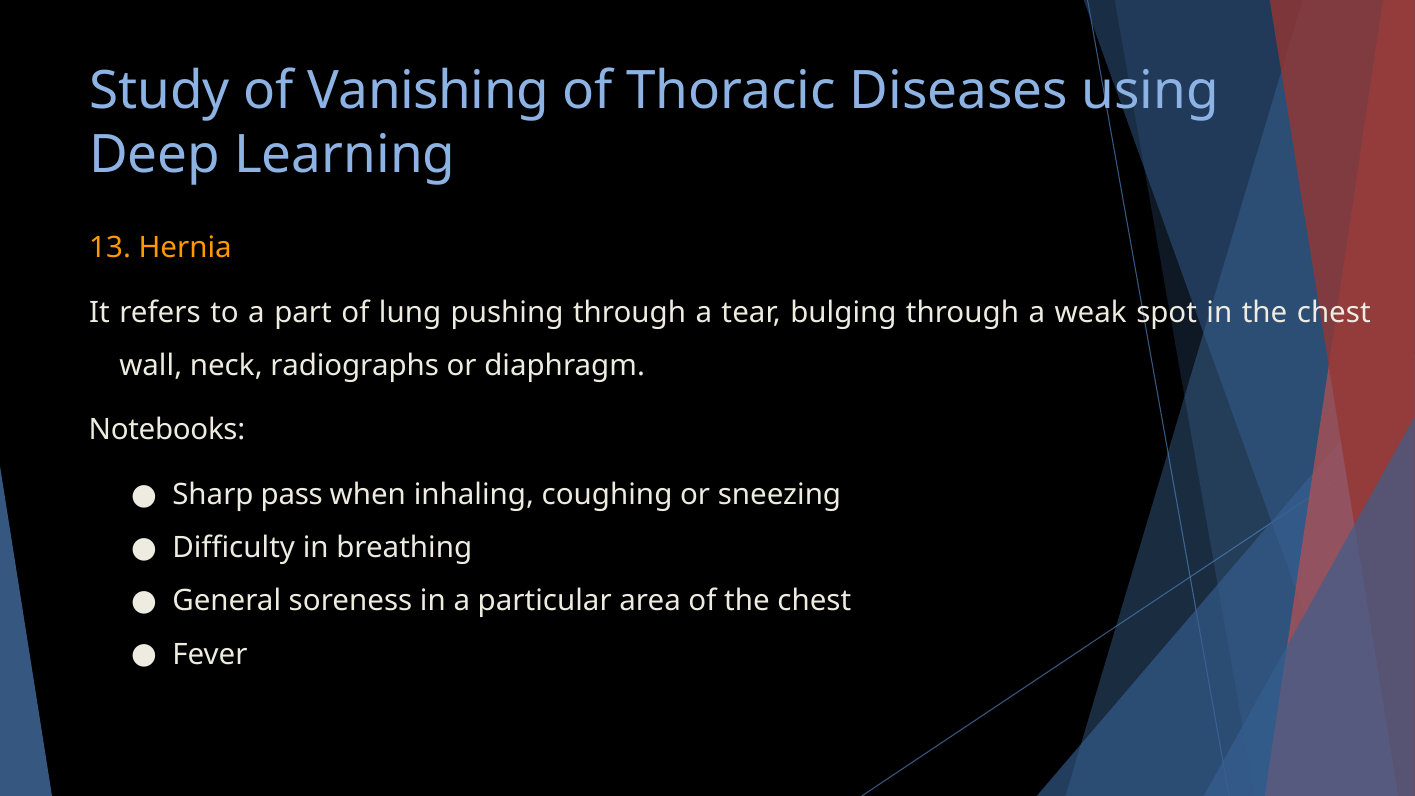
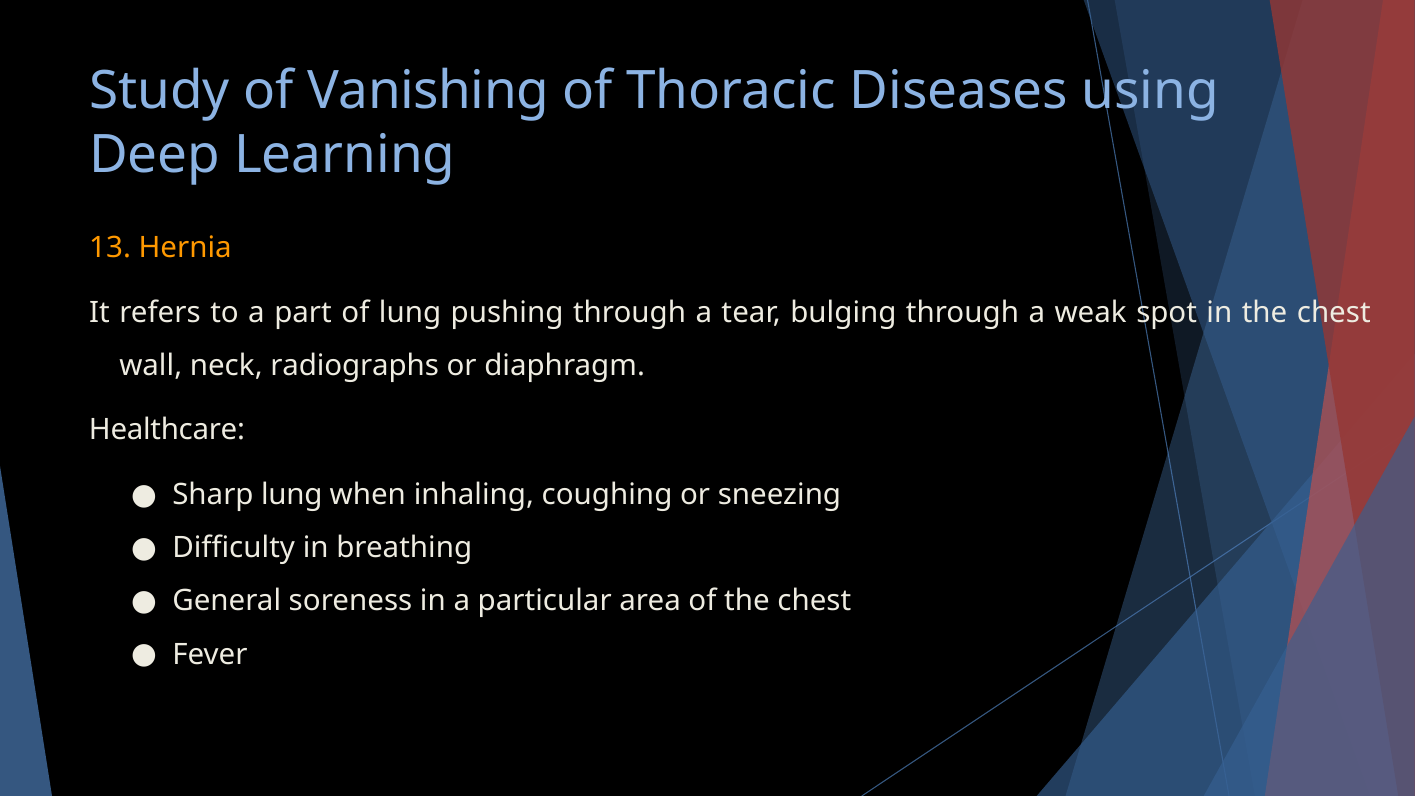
Notebooks: Notebooks -> Healthcare (167, 430)
Sharp pass: pass -> lung (292, 495)
